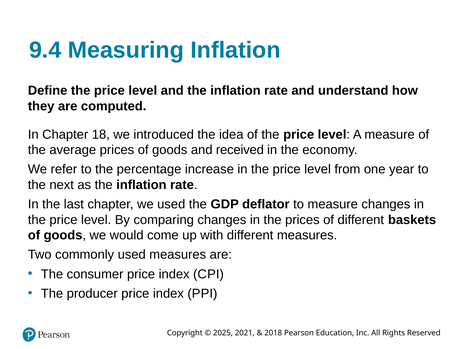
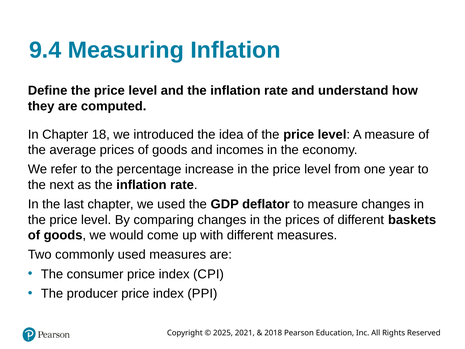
received: received -> incomes (240, 150)
